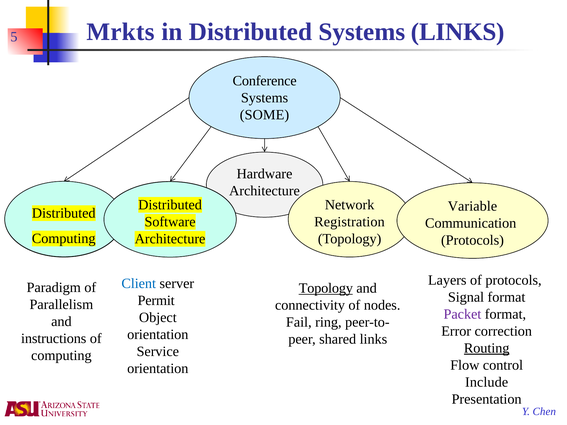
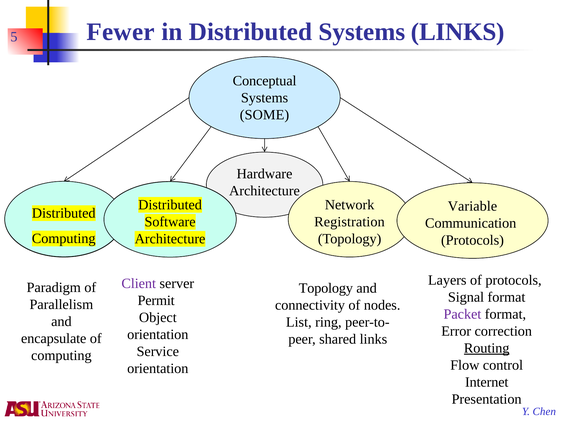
Mrkts: Mrkts -> Fewer (121, 32)
Conference: Conference -> Conceptual (265, 81)
Client colour: blue -> purple (139, 284)
Topology underline: present -> none (326, 288)
Fail: Fail -> List (299, 322)
instructions: instructions -> encapsulate (54, 339)
Include: Include -> Internet (487, 382)
